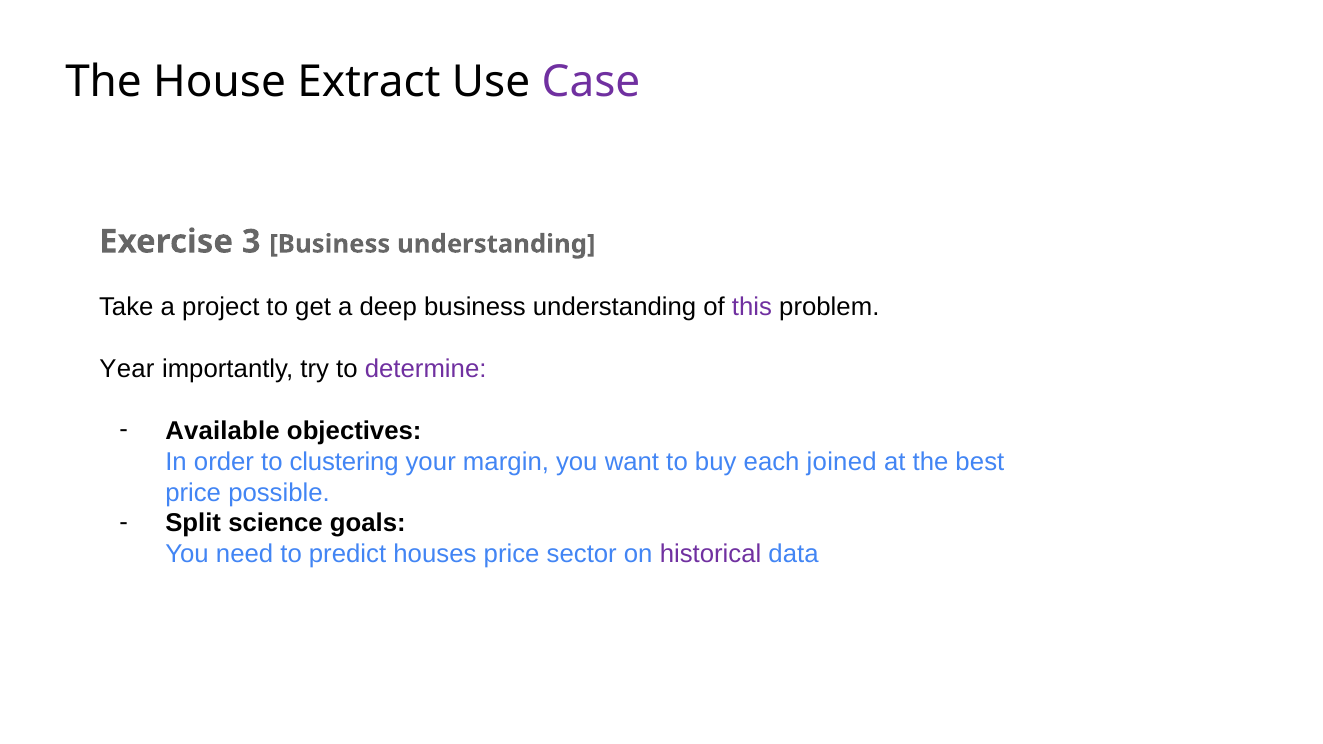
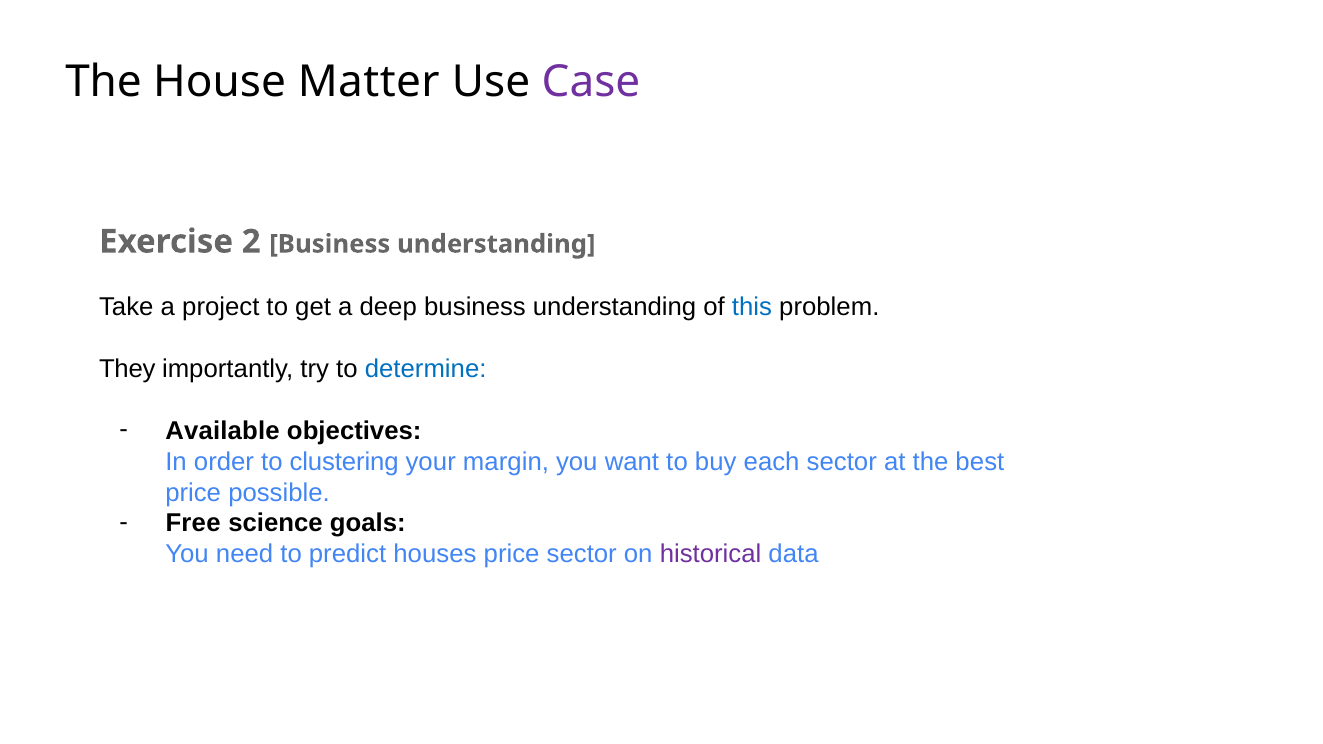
Extract: Extract -> Matter (369, 82)
3: 3 -> 2 (251, 242)
this colour: purple -> blue (752, 307)
Year: Year -> They (127, 369)
determine colour: purple -> blue (426, 369)
each joined: joined -> sector (842, 462)
Split: Split -> Free (193, 524)
